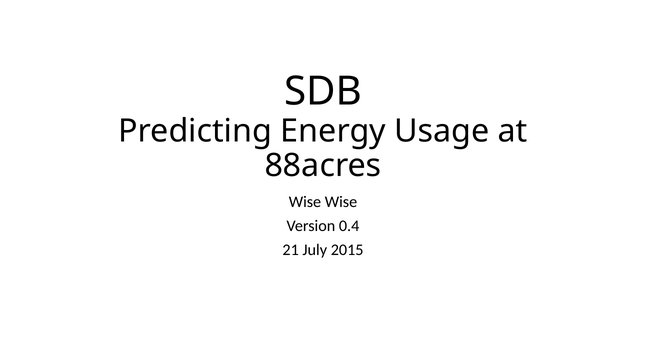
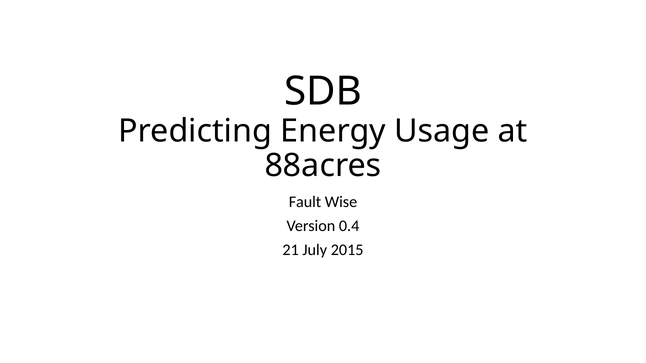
Wise: Wise -> Fault (305, 202)
